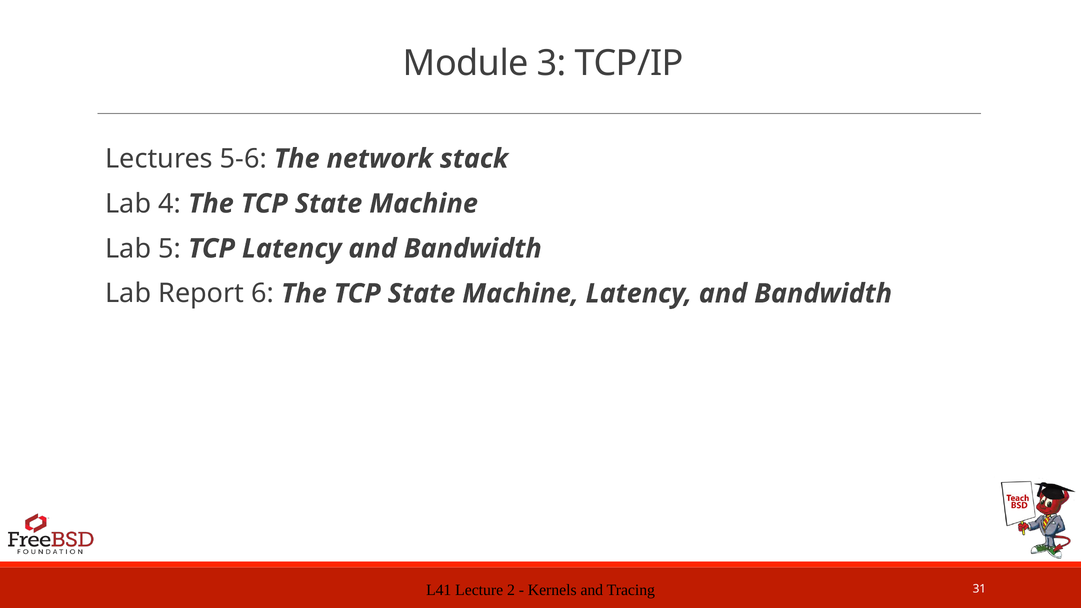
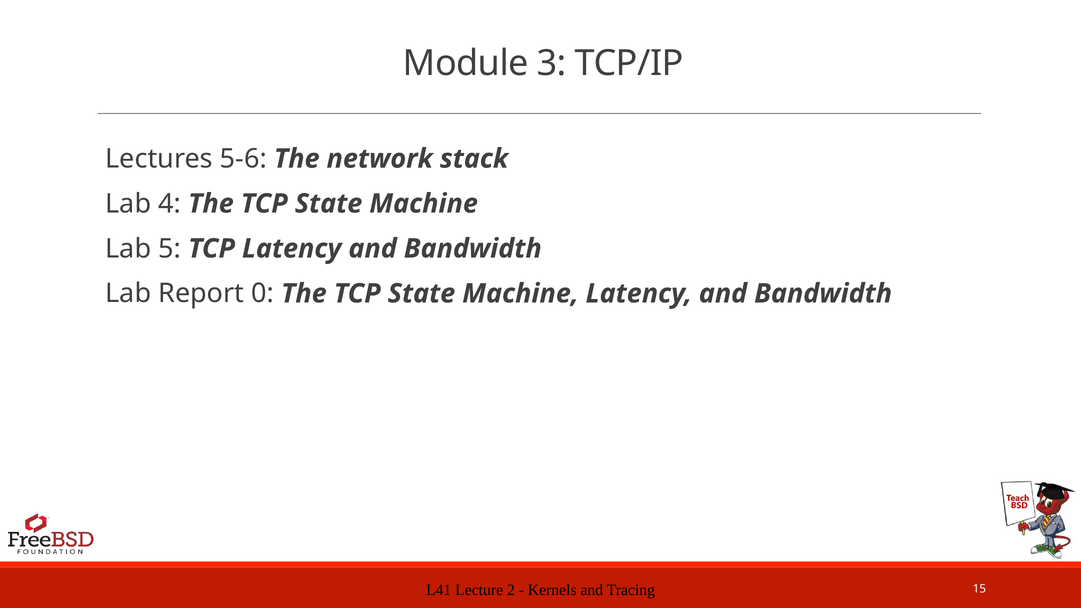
6: 6 -> 0 (263, 294)
31: 31 -> 15 (979, 589)
